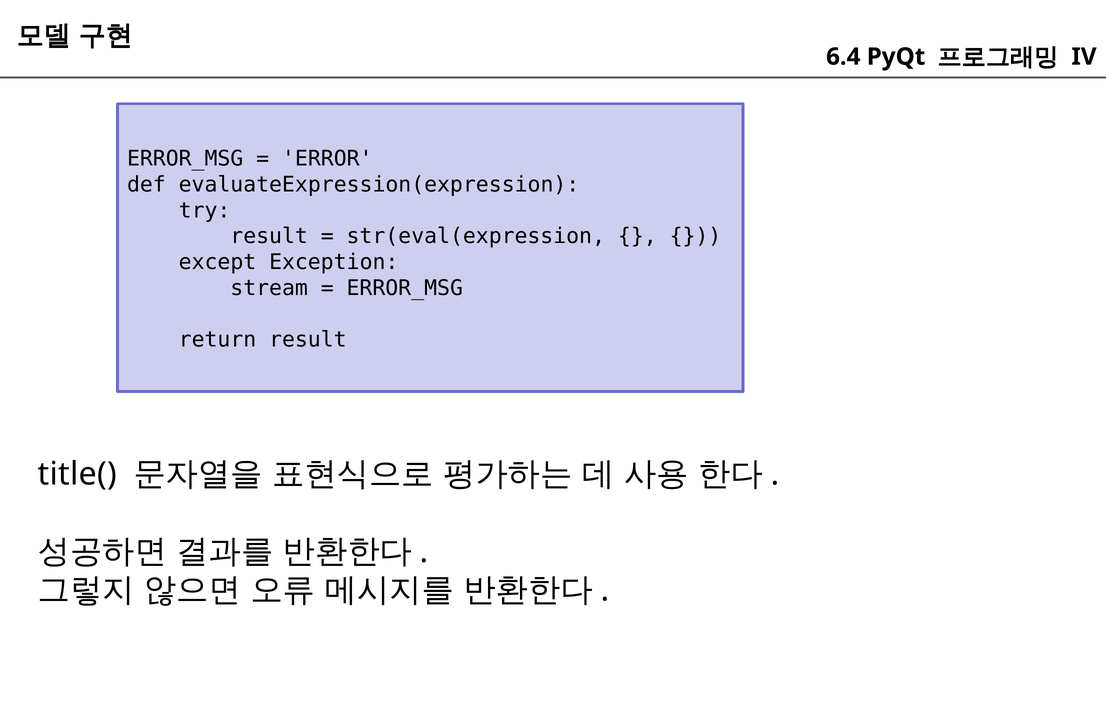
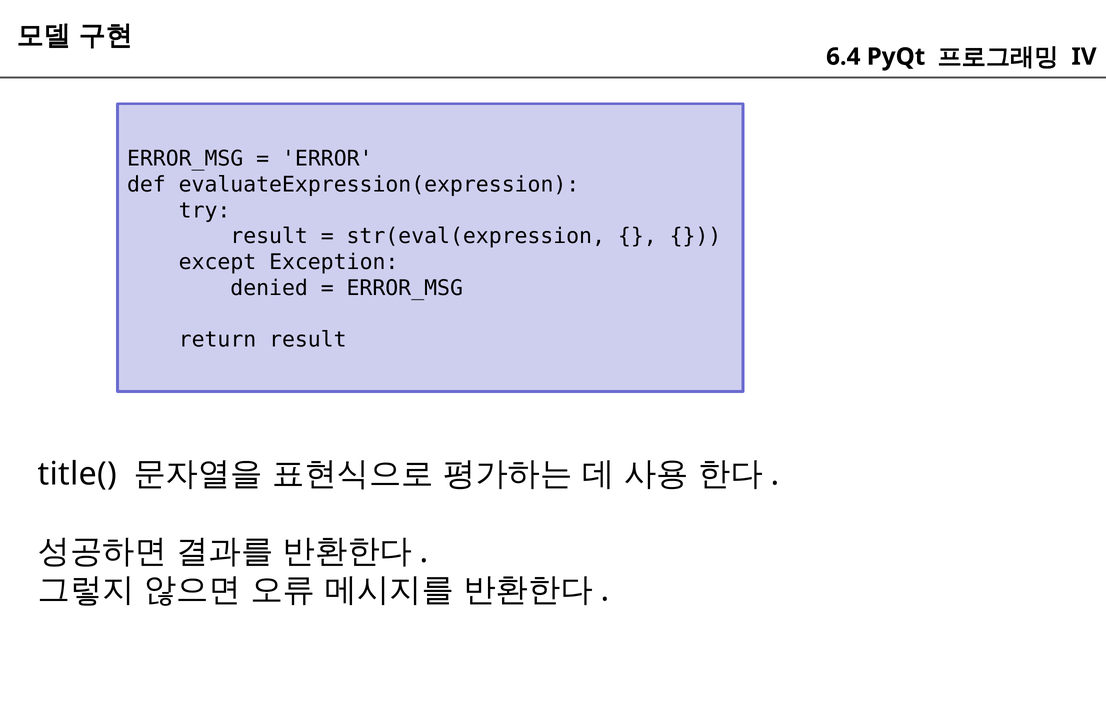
stream: stream -> denied (269, 288)
